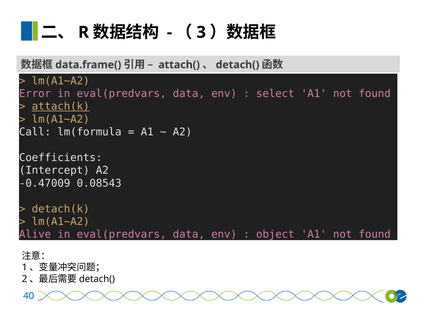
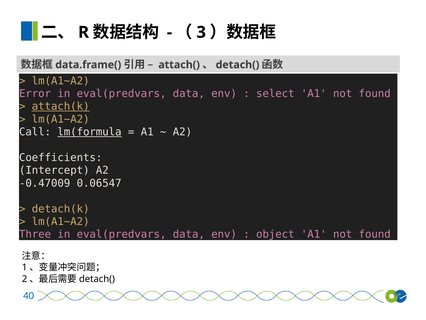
lm(formula underline: none -> present (89, 132)
0.08543: 0.08543 -> 0.06547 (99, 183)
Alive: Alive -> Three (35, 234)
